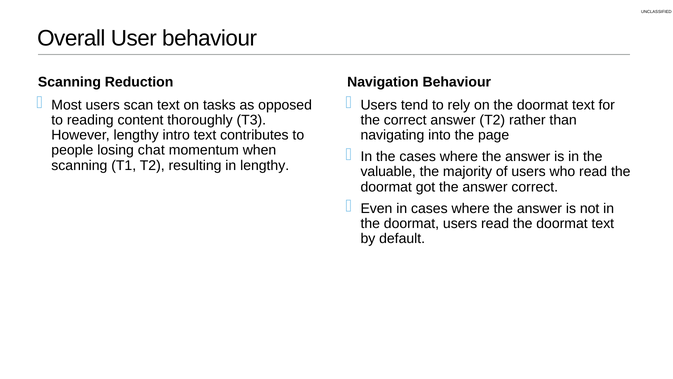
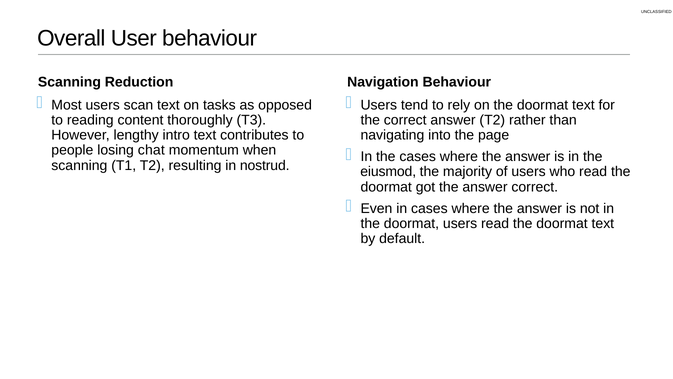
in lengthy: lengthy -> nostrud (265, 165)
valuable: valuable -> eiusmod (388, 172)
